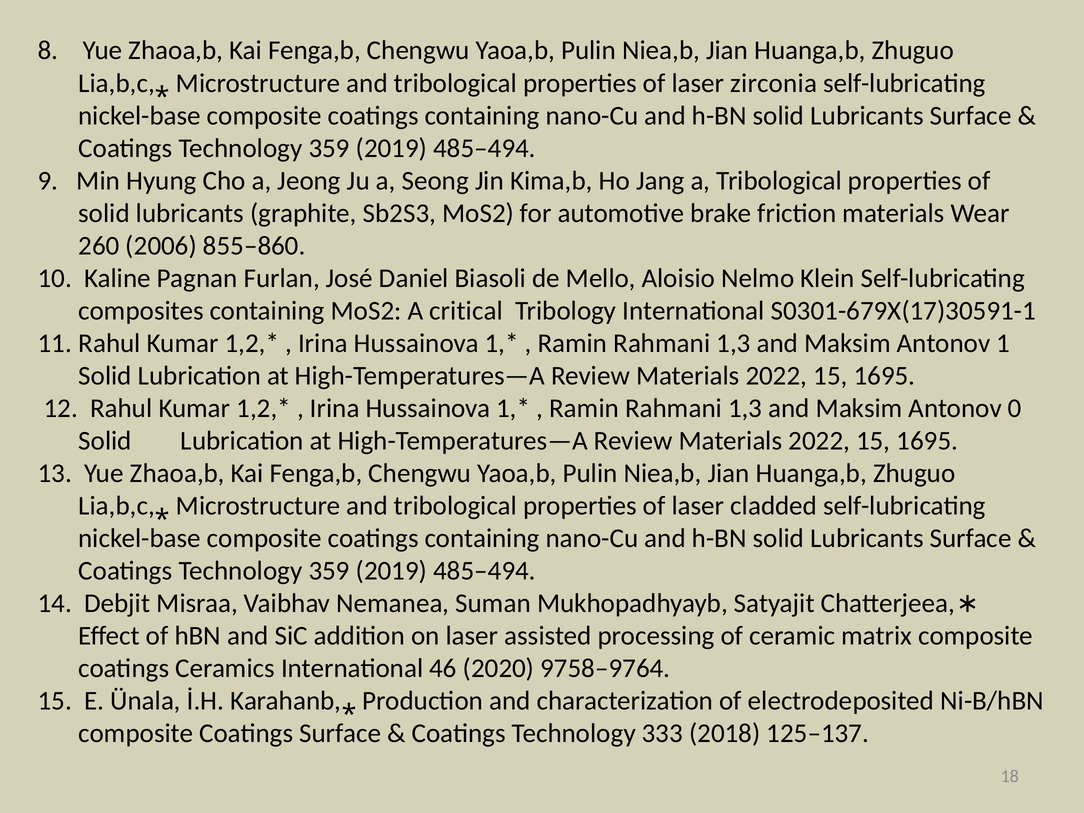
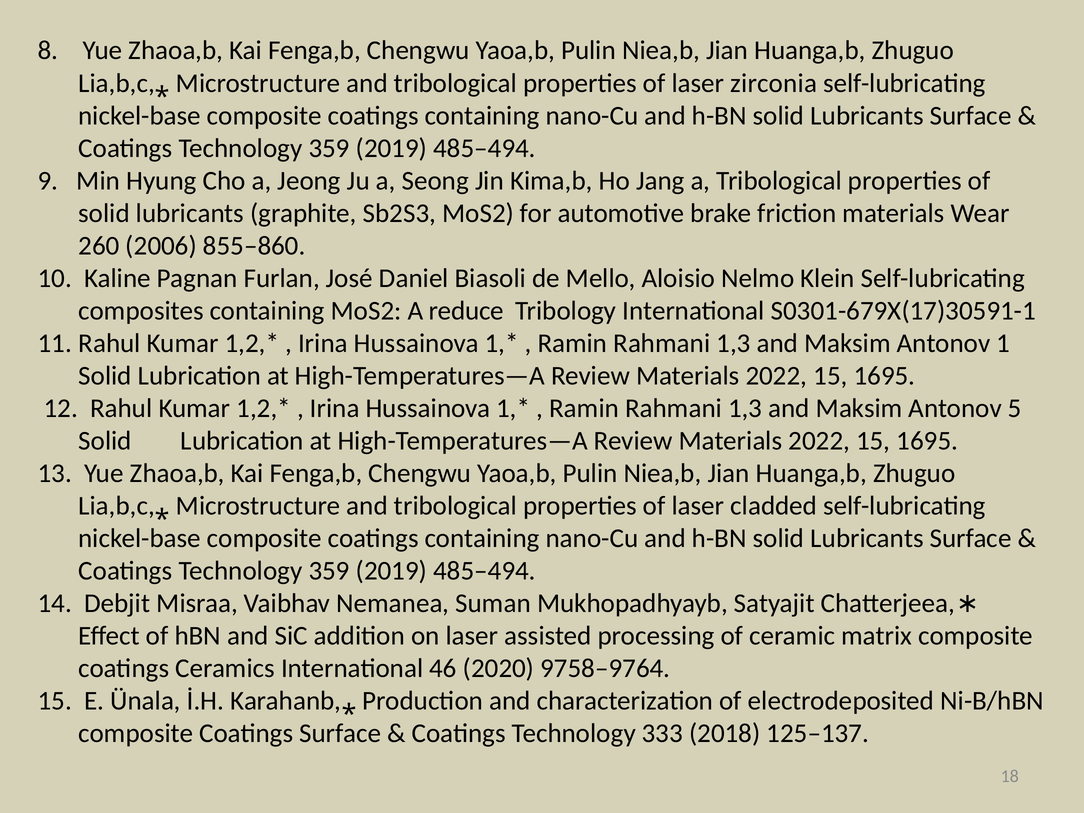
critical: critical -> reduce (466, 311)
0: 0 -> 5 (1015, 408)
